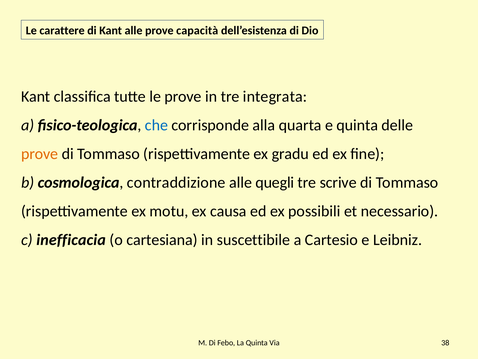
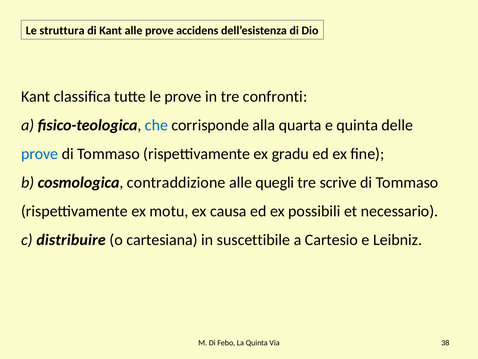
carattere: carattere -> struttura (62, 30)
capacità: capacità -> accidens (197, 30)
integrata: integrata -> confronti (275, 96)
prove colour: orange -> blue (40, 154)
inefficacia: inefficacia -> distribuire (71, 240)
